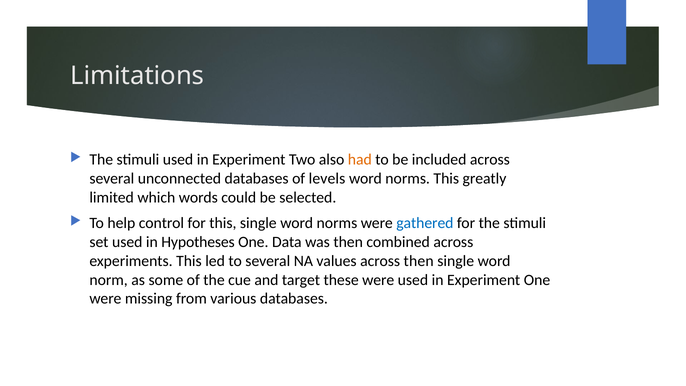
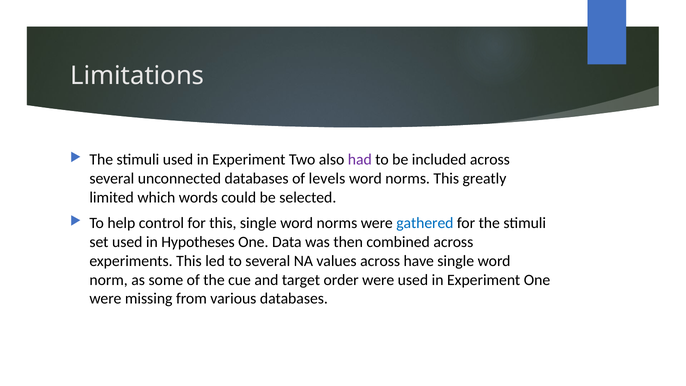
had colour: orange -> purple (360, 160)
across then: then -> have (419, 261)
these: these -> order (341, 280)
